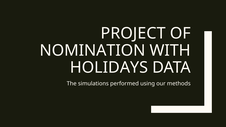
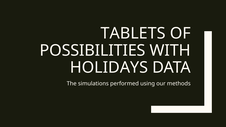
PROJECT: PROJECT -> TABLETS (133, 33)
NOMINATION: NOMINATION -> POSSIBILITIES (93, 50)
